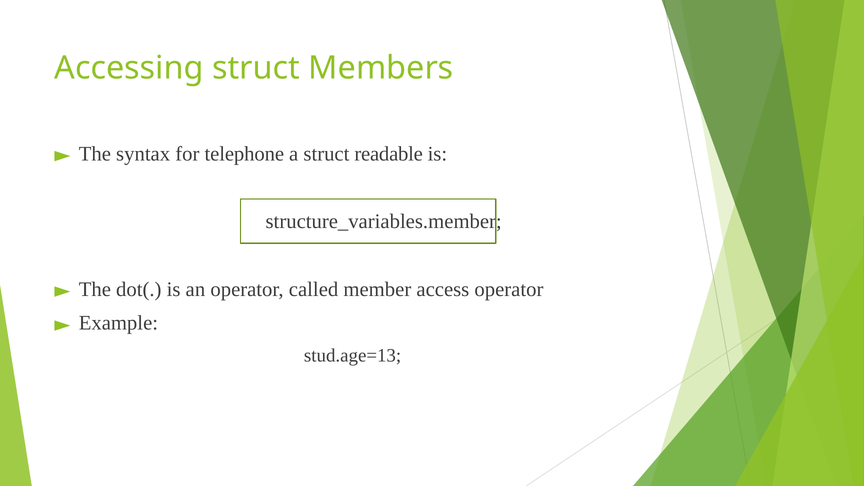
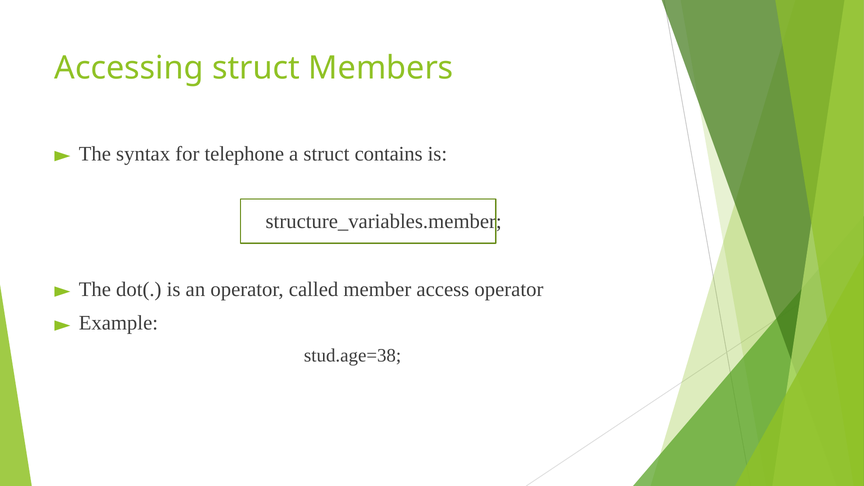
readable: readable -> contains (389, 154)
stud.age=13: stud.age=13 -> stud.age=38 (353, 356)
